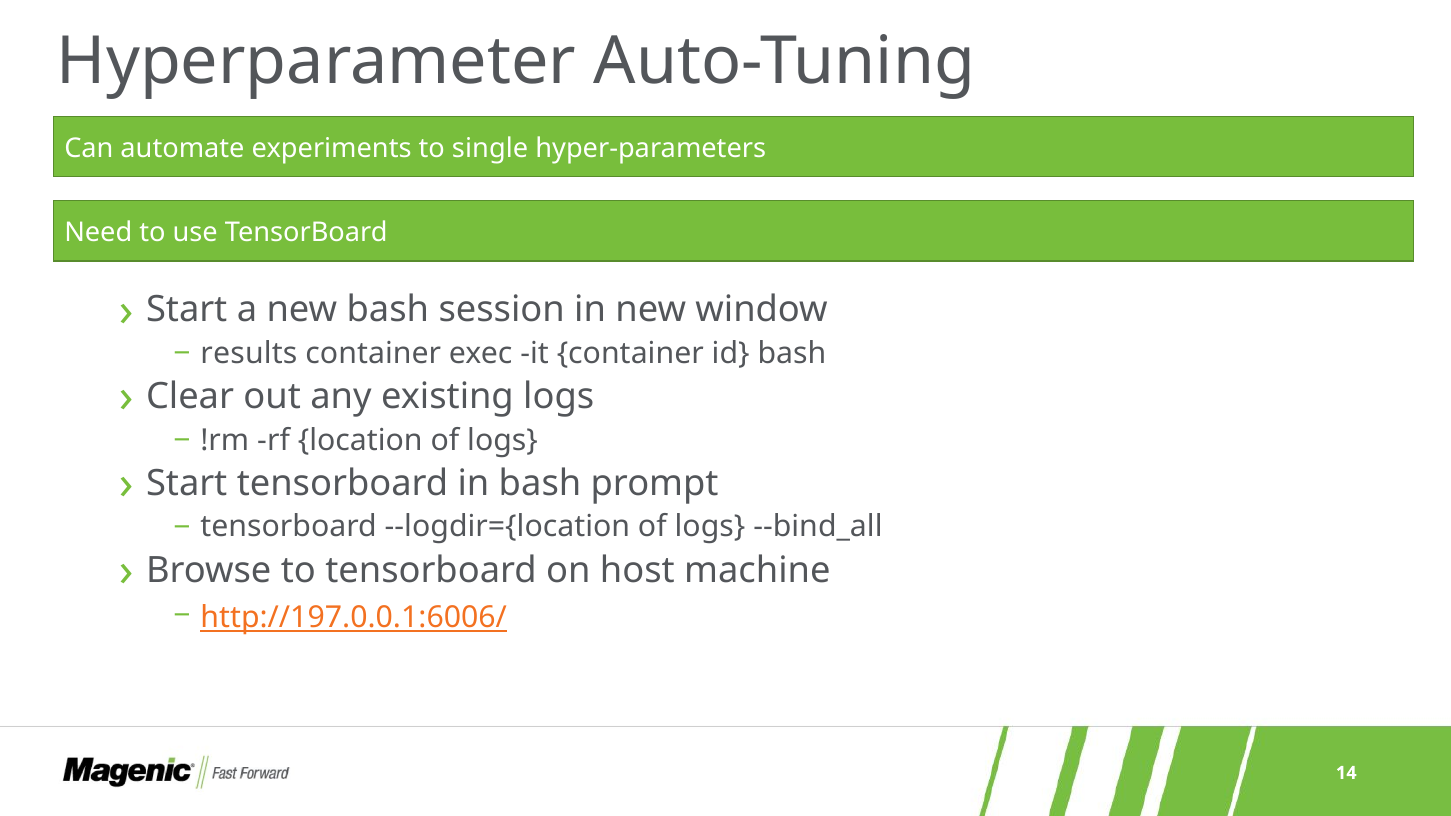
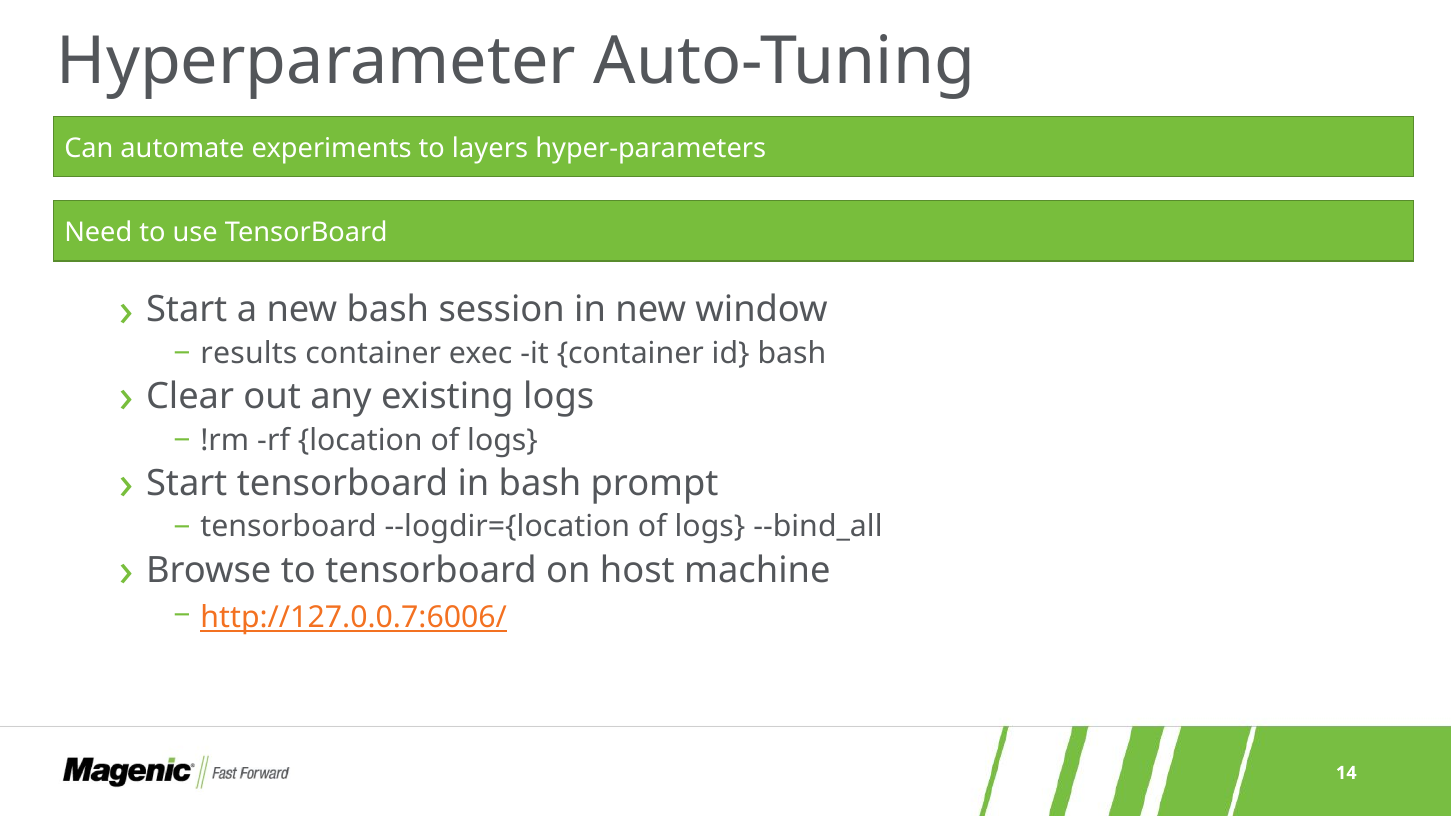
single: single -> layers (490, 148)
http://197.0.0.1:6006/: http://197.0.0.1:6006/ -> http://127.0.0.7:6006/ (354, 618)
